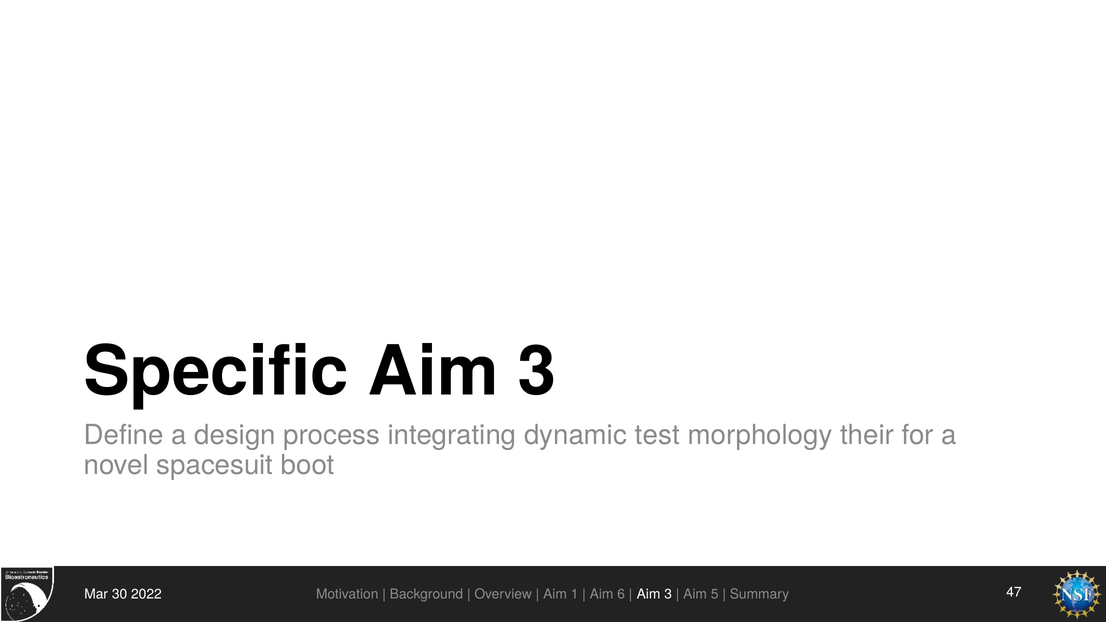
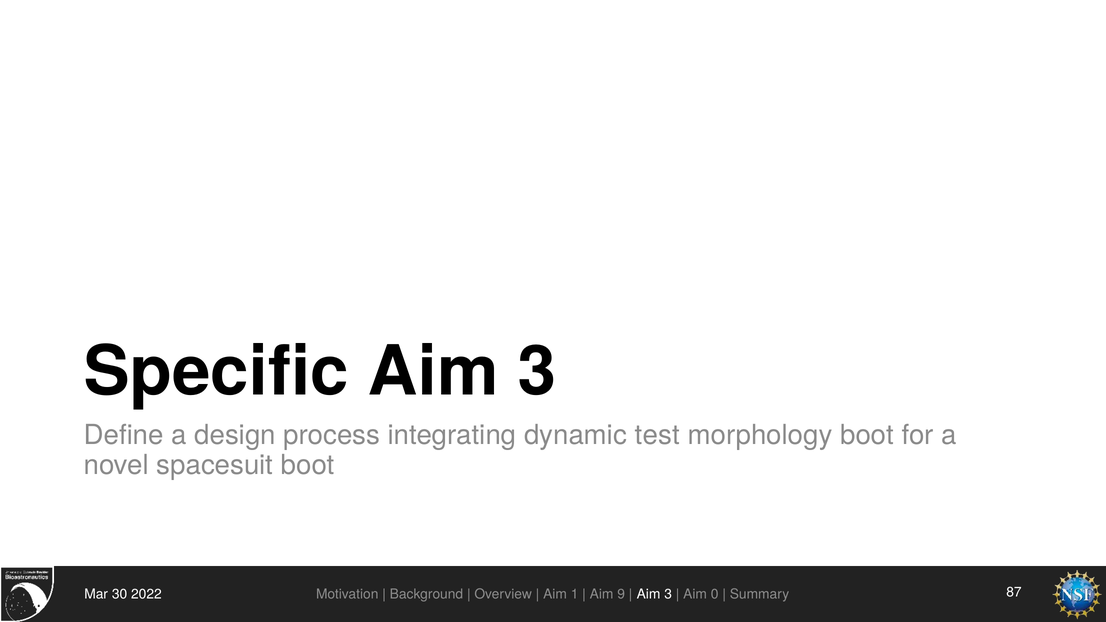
morphology their: their -> boot (867, 435)
6: 6 -> 9 (621, 594)
5: 5 -> 0 (715, 594)
47: 47 -> 87 (1014, 593)
